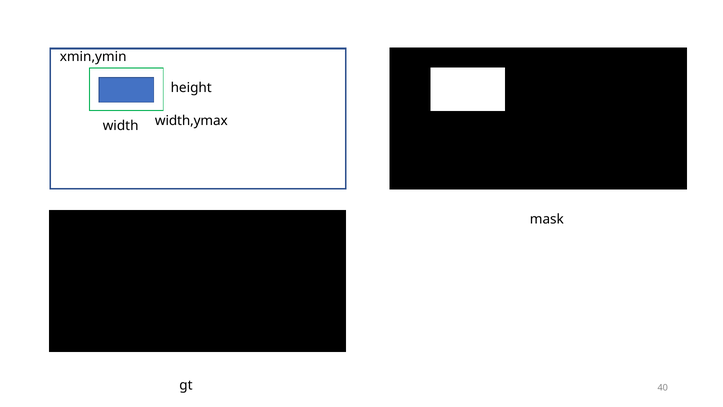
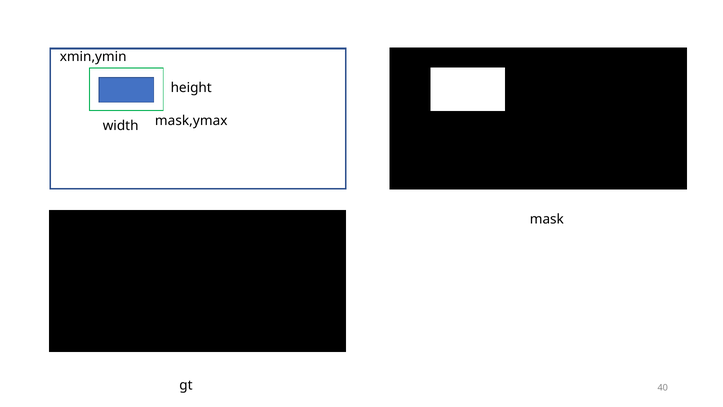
width,ymax: width,ymax -> mask,ymax (191, 121)
